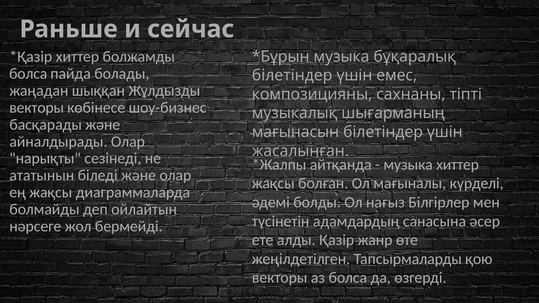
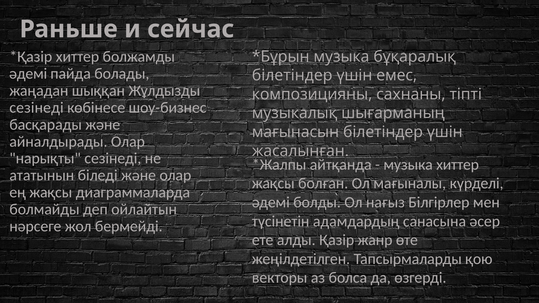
болса: болса -> әдемі (28, 74)
векторы: векторы -> сезінеді (37, 108)
